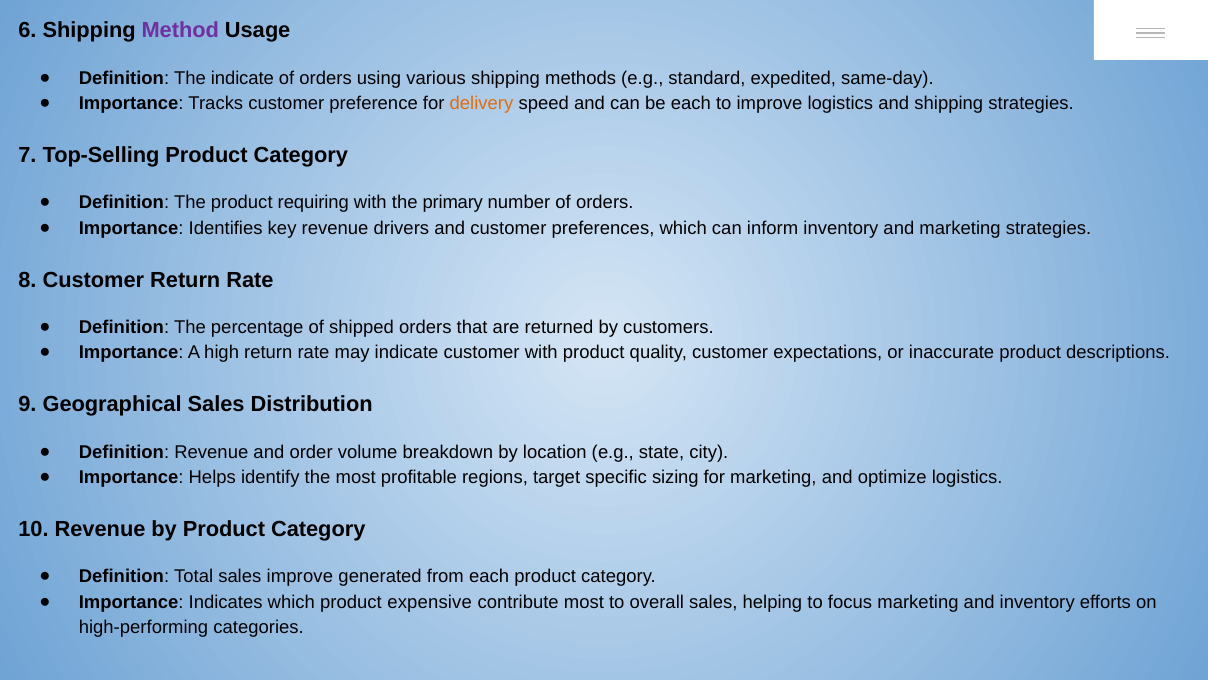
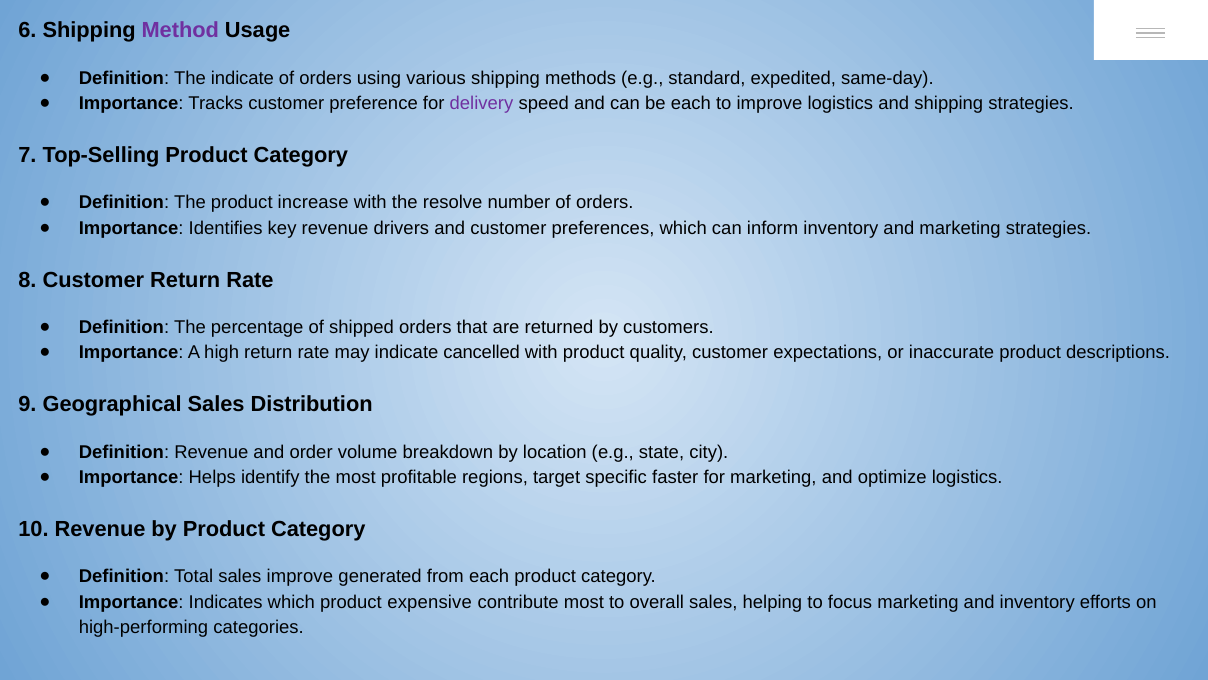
delivery colour: orange -> purple (482, 103)
requiring: requiring -> increase (313, 203)
primary: primary -> resolve (453, 203)
indicate customer: customer -> cancelled (482, 353)
sizing: sizing -> faster (675, 477)
